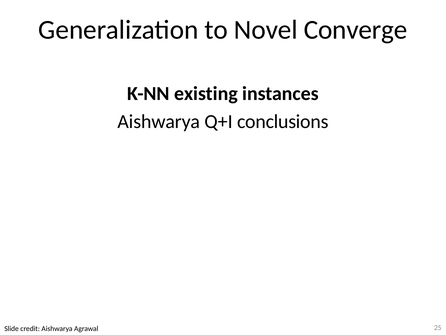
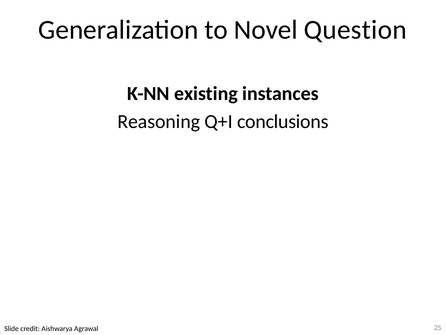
Converge: Converge -> Question (355, 30)
Aishwarya: Aishwarya -> Reasoning (159, 121)
